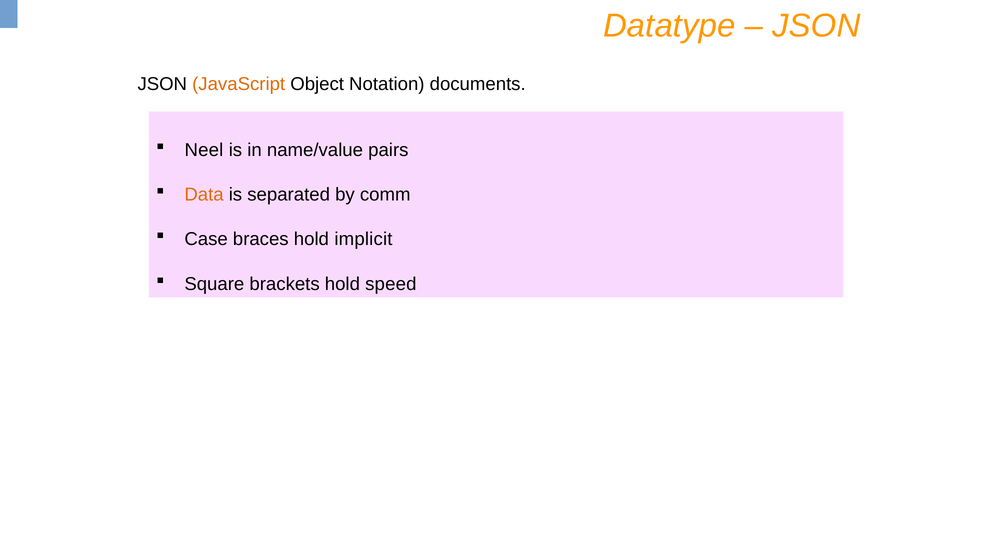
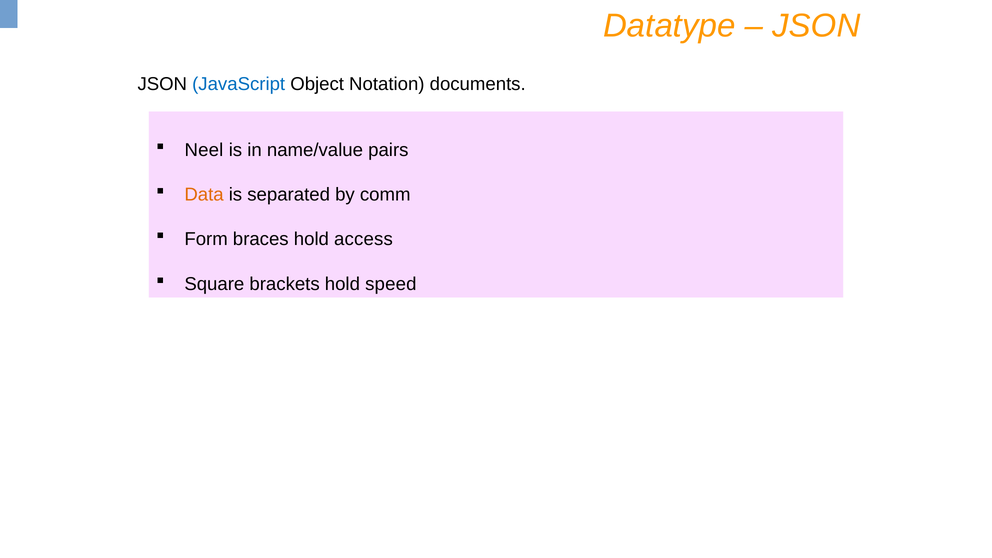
JavaScript colour: orange -> blue (239, 84)
Case: Case -> Form (206, 239)
implicit: implicit -> access (363, 239)
